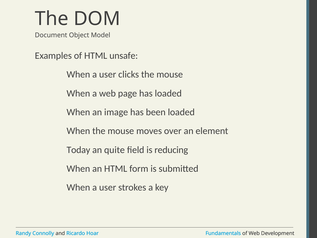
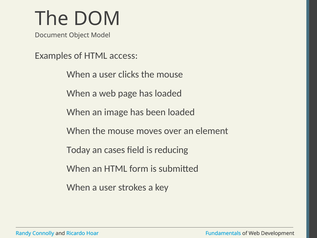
unsafe: unsafe -> access (124, 56)
quite: quite -> cases (115, 150)
